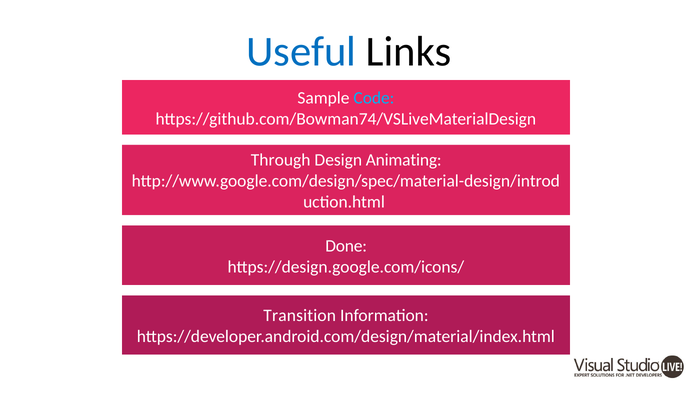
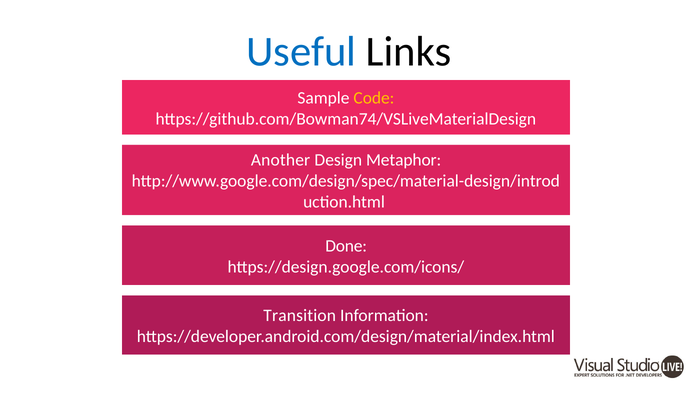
Code colour: light blue -> yellow (374, 98)
Through: Through -> Another (281, 160)
Animating: Animating -> Metaphor (404, 160)
